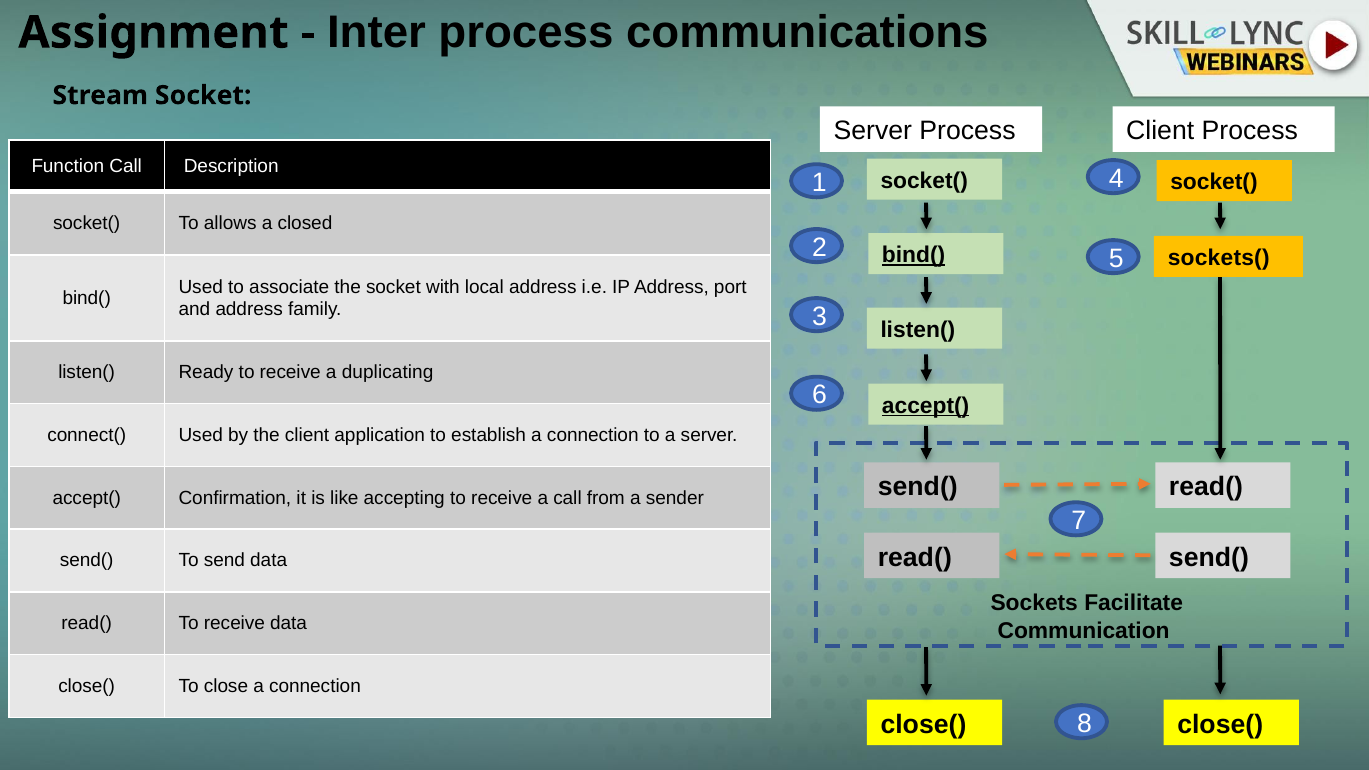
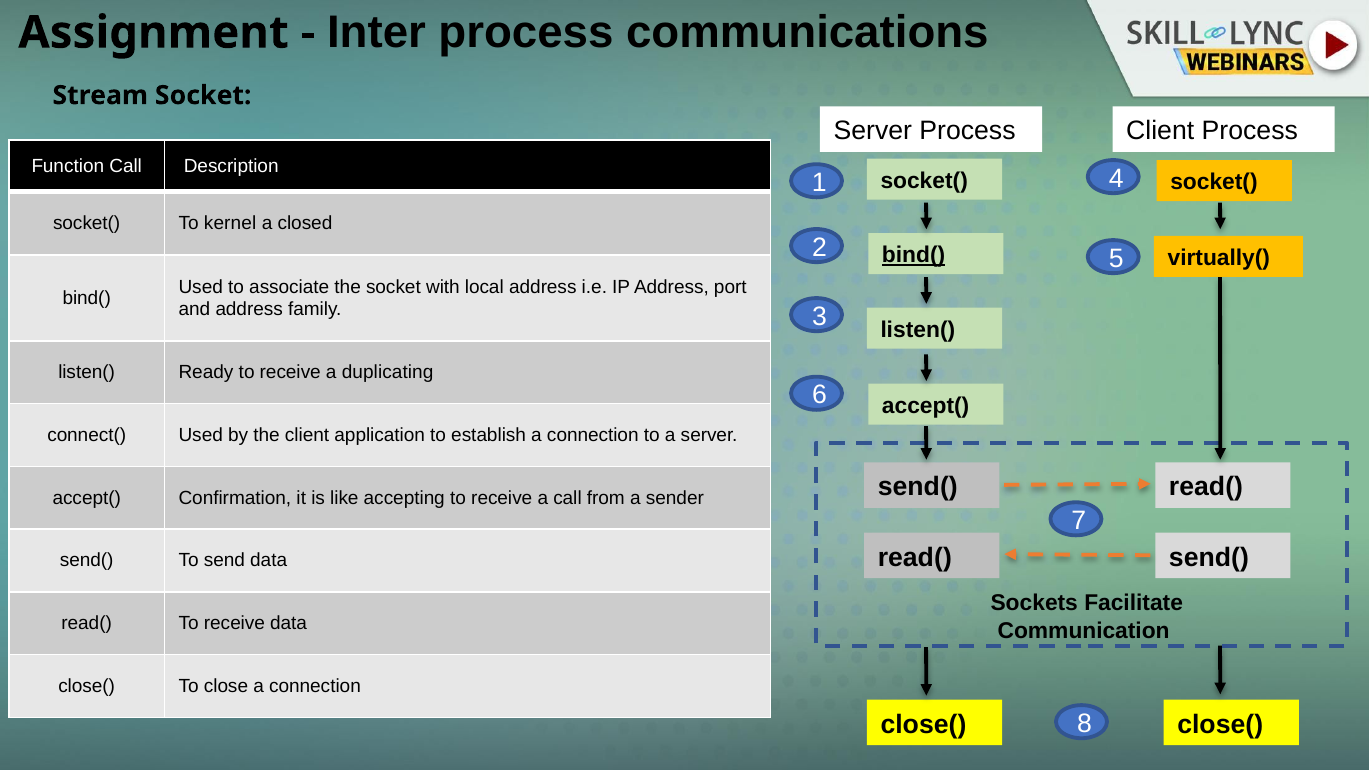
allows: allows -> kernel (230, 223)
sockets(: sockets( -> virtually( (1219, 258)
accept( underline: present -> none (926, 406)
